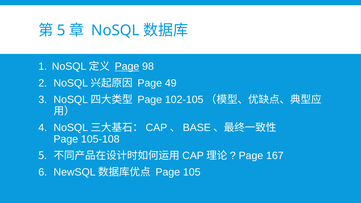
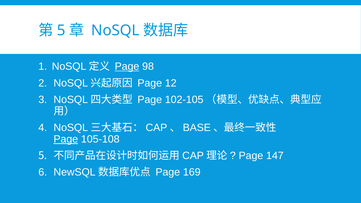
49: 49 -> 12 (171, 83)
Page underline: none -> present (66, 139)
167: 167 -> 147 (275, 156)
105: 105 -> 169 (192, 172)
